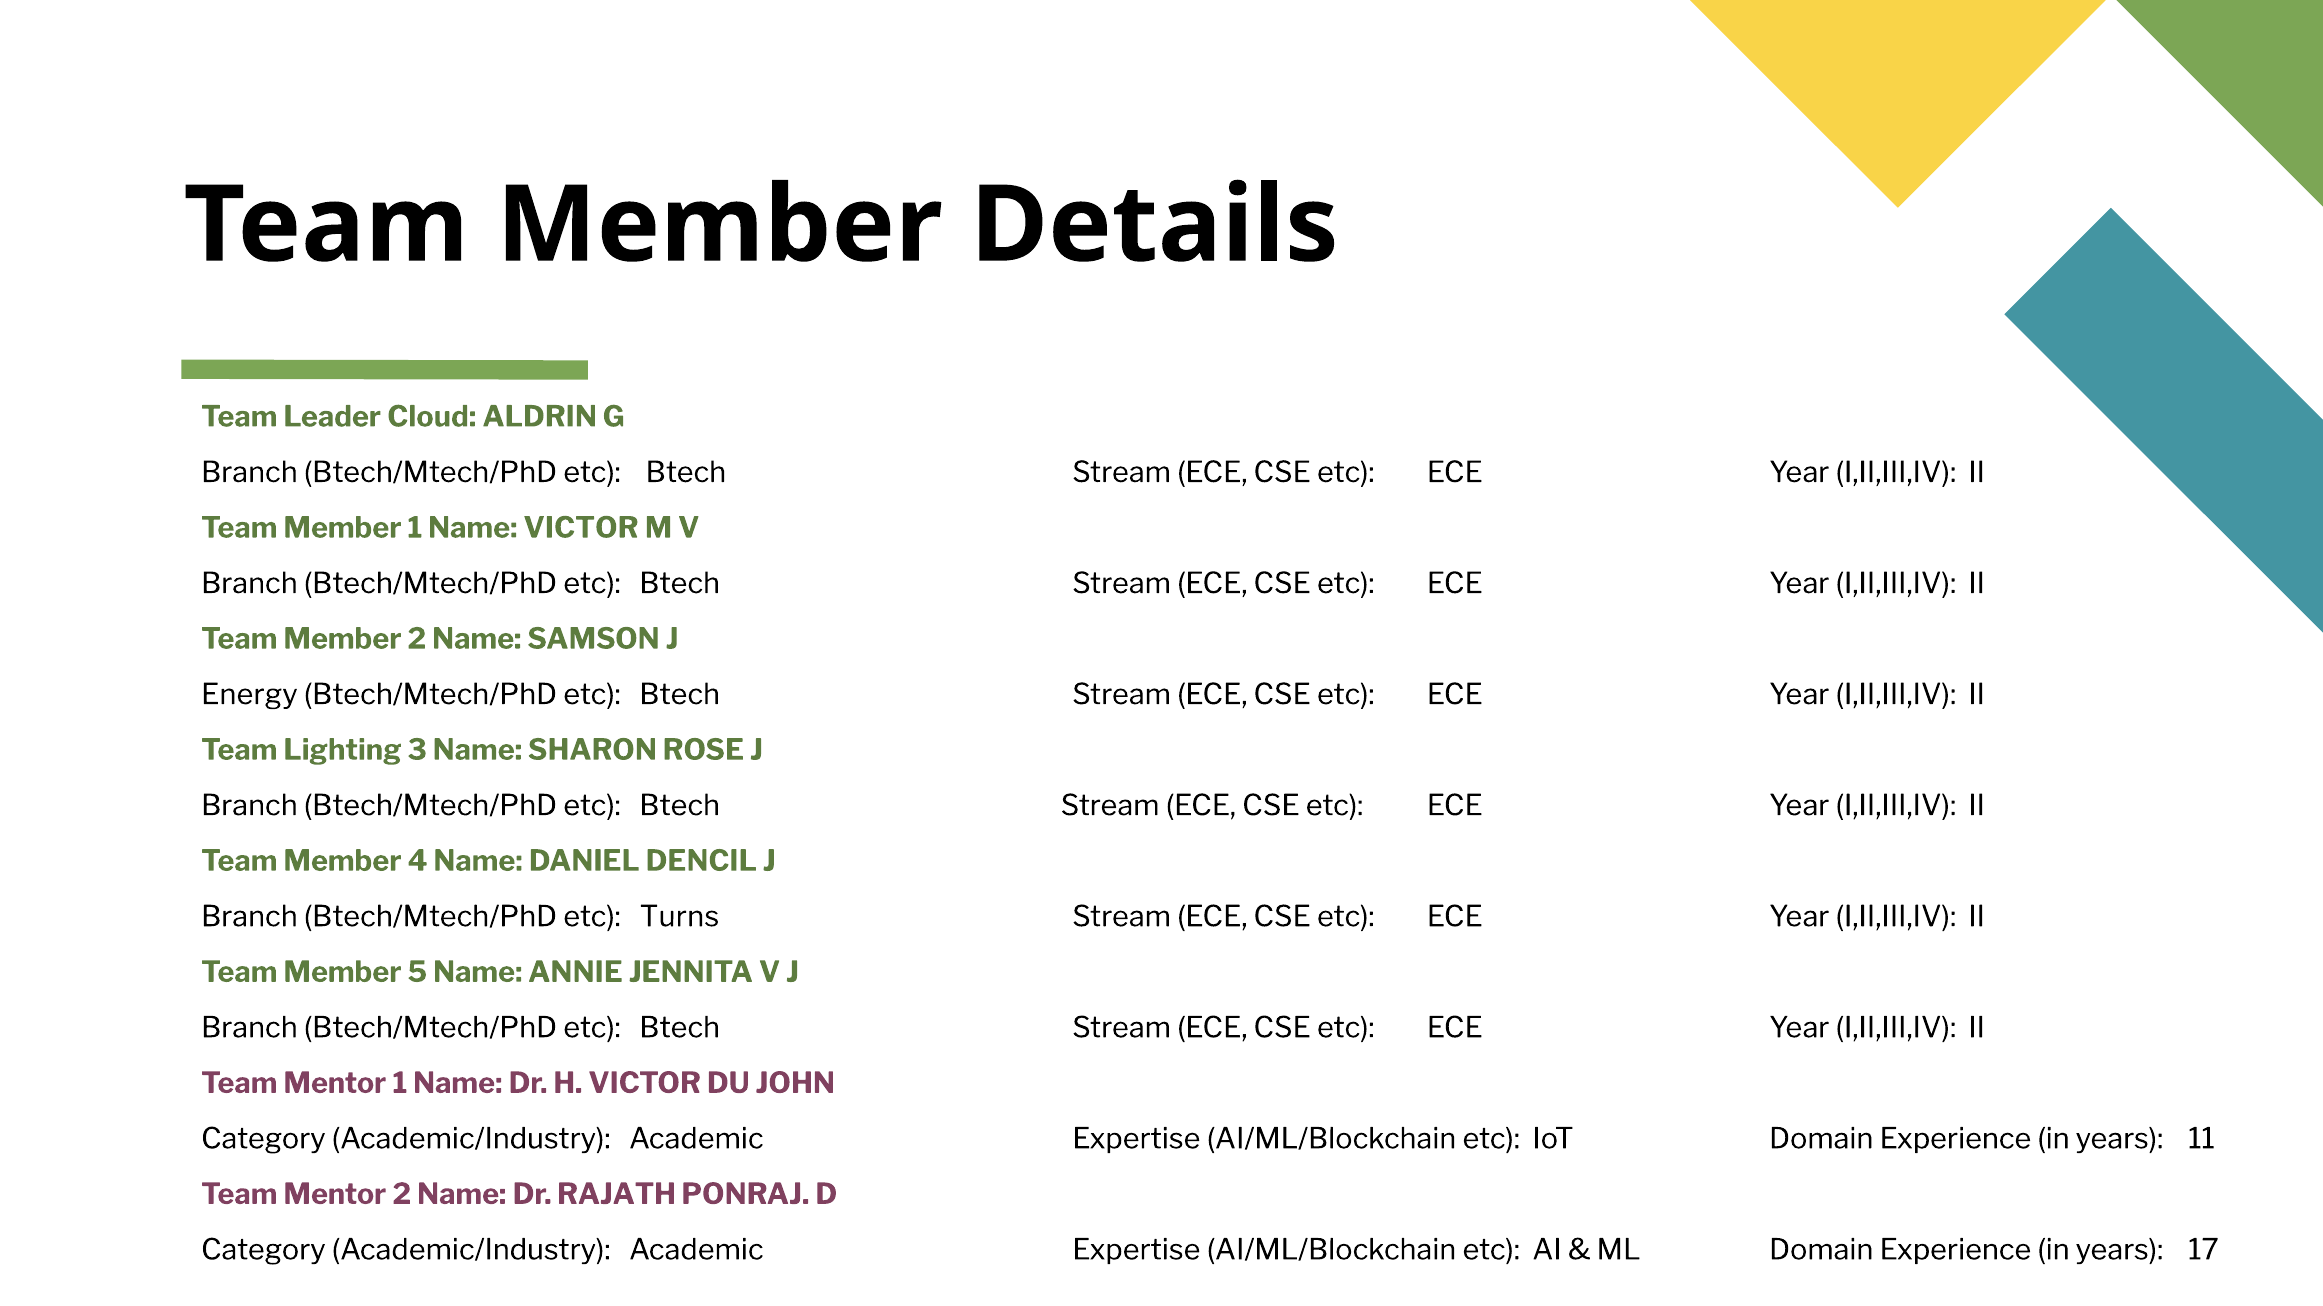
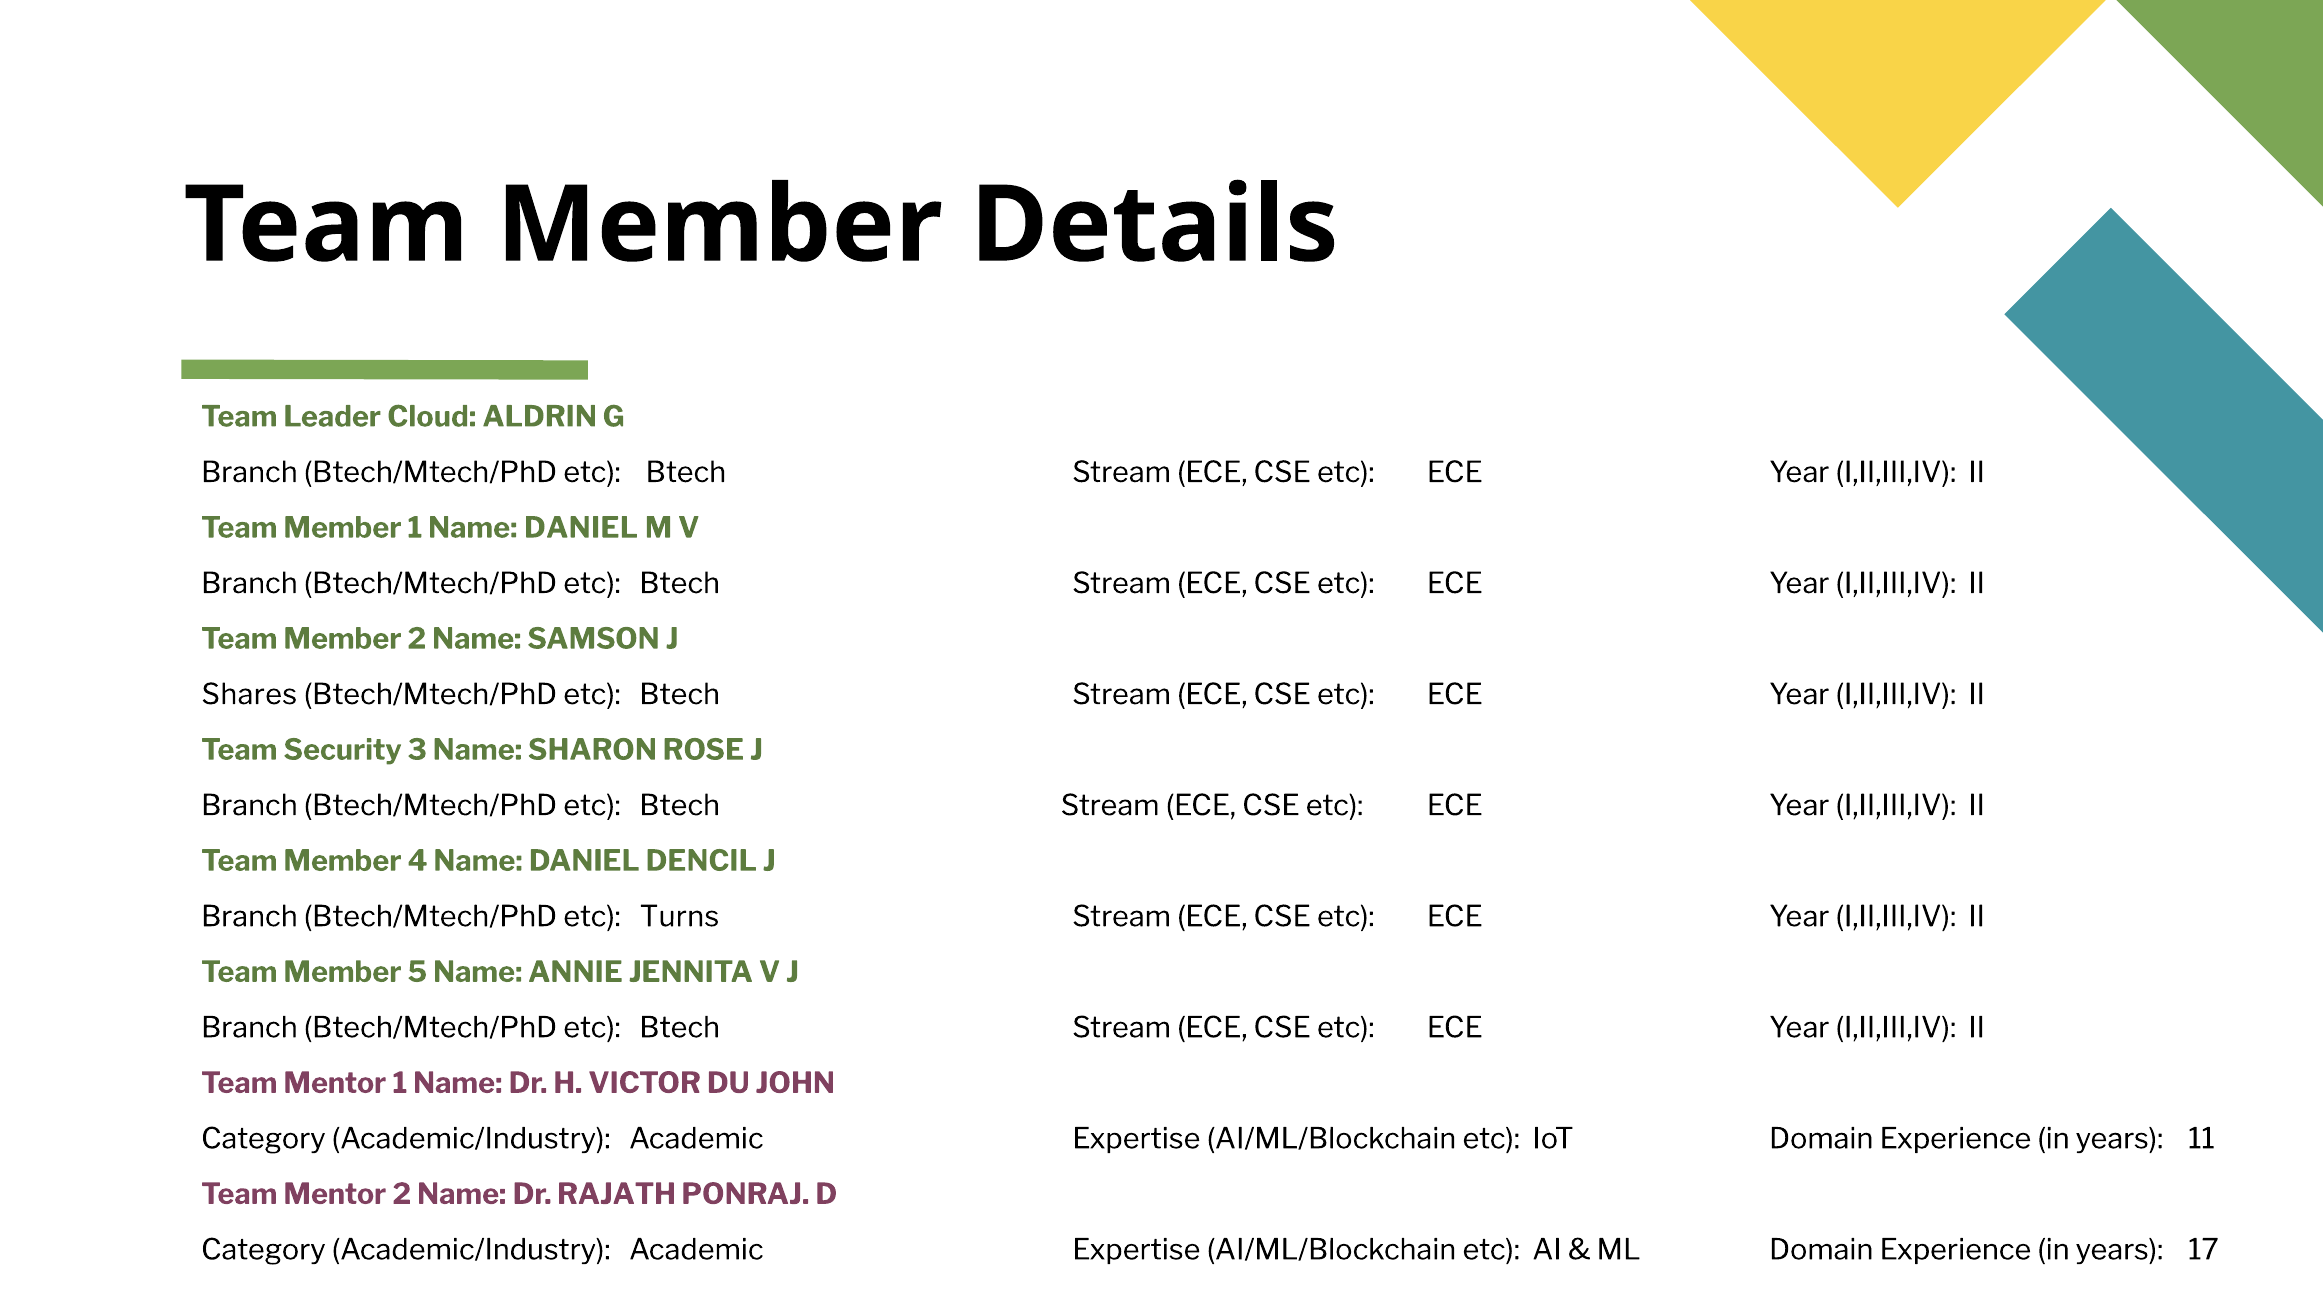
1 Name VICTOR: VICTOR -> DANIEL (581, 528)
Energy: Energy -> Shares (249, 695)
Lighting: Lighting -> Security (343, 750)
